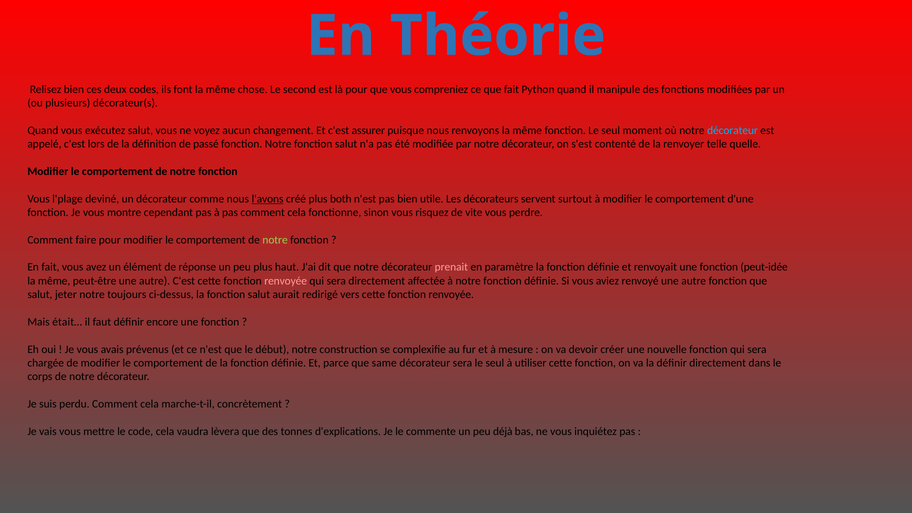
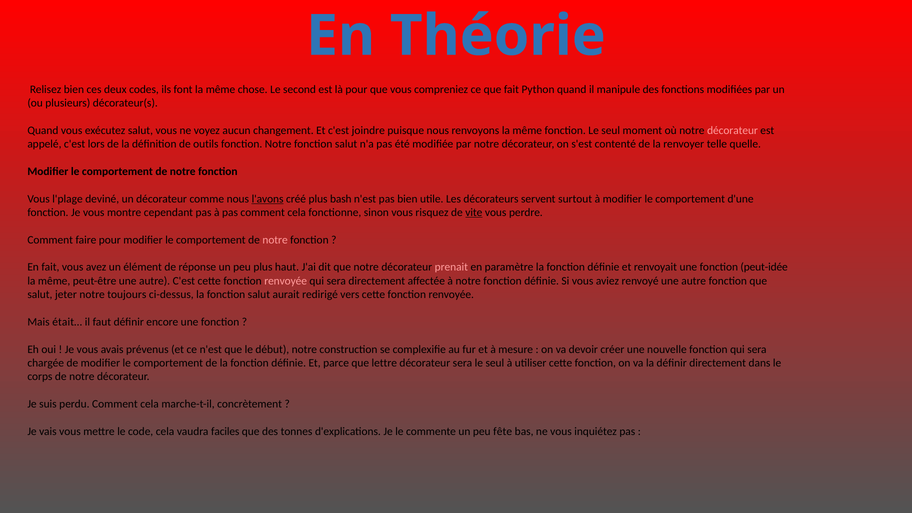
assurer: assurer -> joindre (368, 130)
décorateur colour: light blue -> pink (733, 130)
passé: passé -> outils (206, 144)
both: both -> bash (341, 199)
vite underline: none -> present (474, 212)
notre colour: light green -> pink (275, 240)
same: same -> lettre (384, 363)
lèvera: lèvera -> faciles (225, 431)
déjà: déjà -> fête (503, 431)
